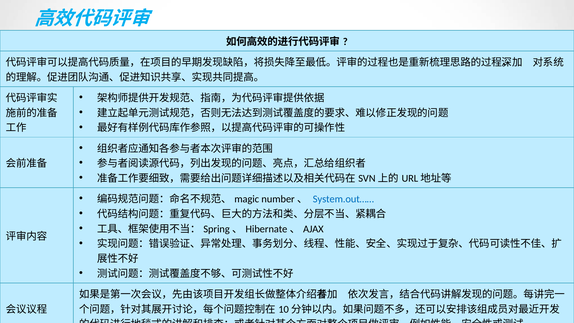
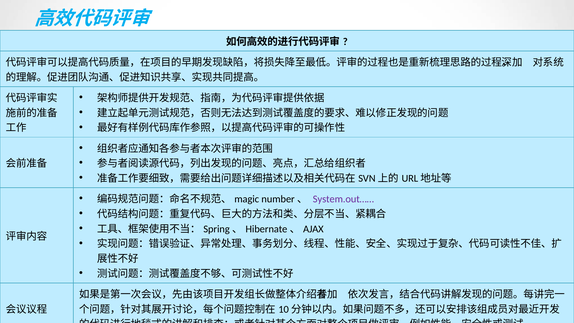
System.out…… colour: blue -> purple (343, 199)
